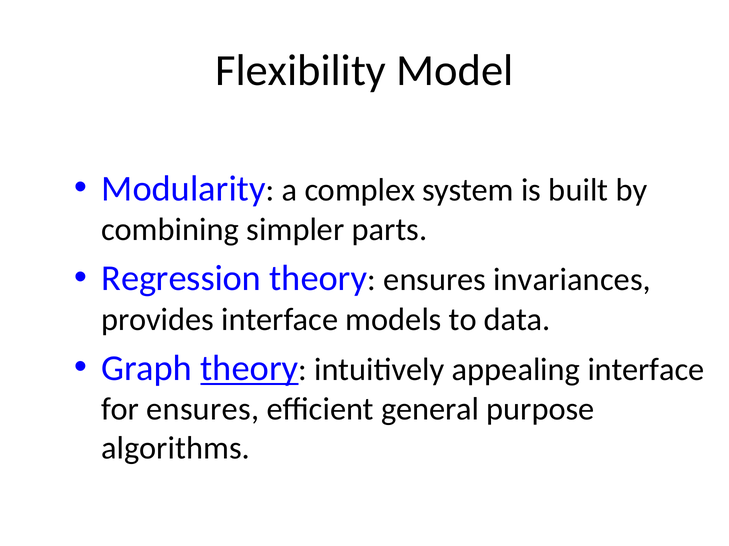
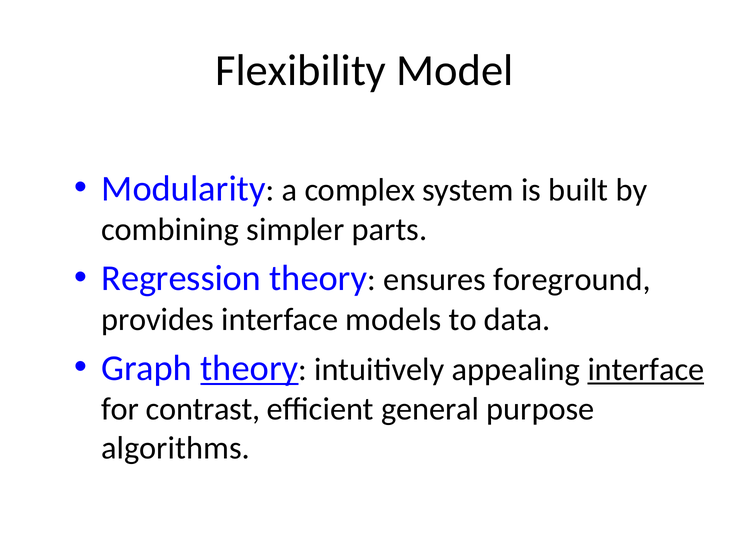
invariances: invariances -> foreground (572, 280)
interface underline: none -> present (646, 370)
for ensures: ensures -> contrast (203, 410)
